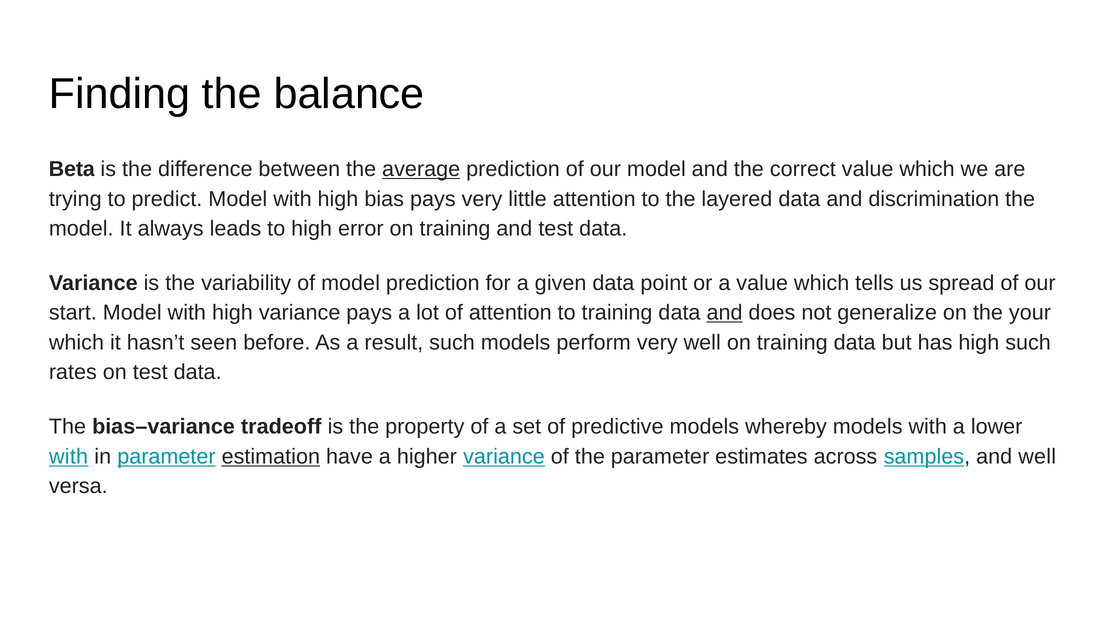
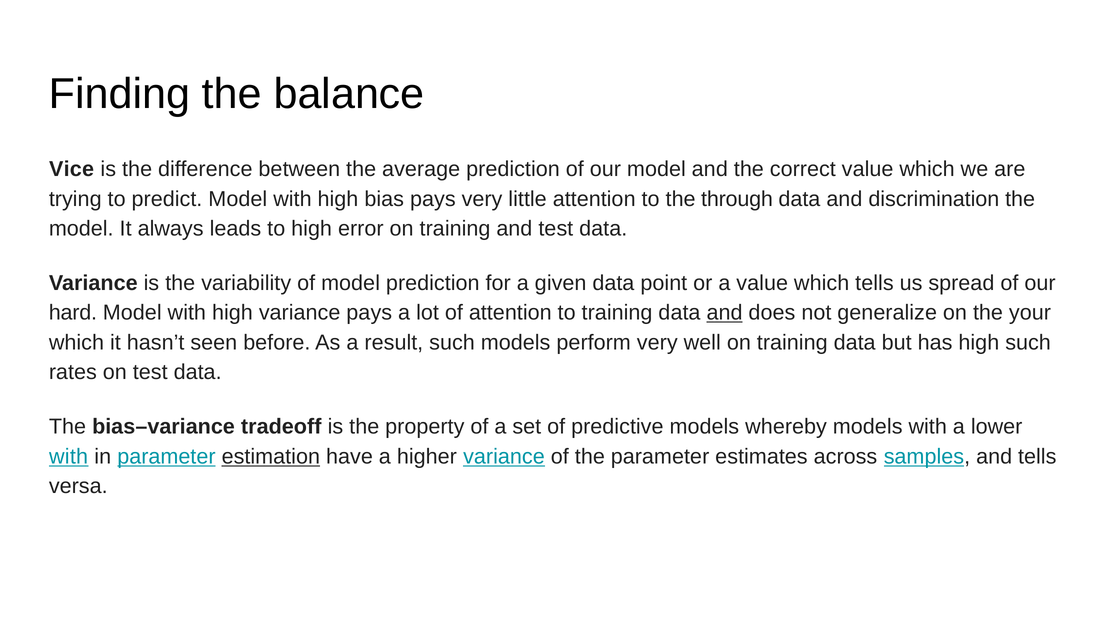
Beta: Beta -> Vice (72, 169)
average underline: present -> none (421, 169)
layered: layered -> through (737, 199)
start: start -> hard (73, 313)
and well: well -> tells (1037, 456)
